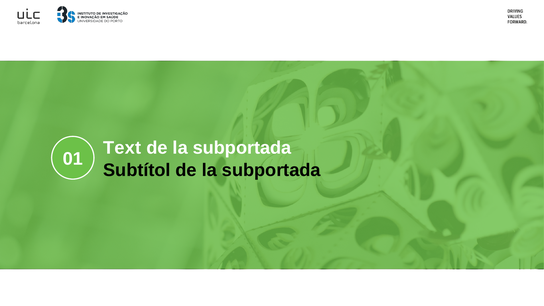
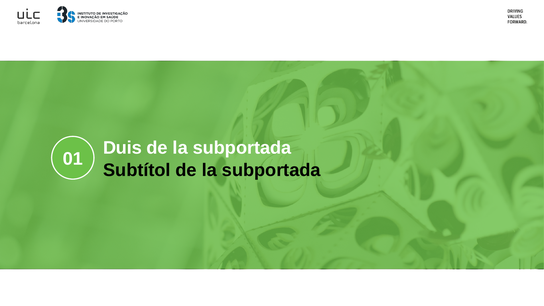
Text: Text -> Duis (122, 148)
